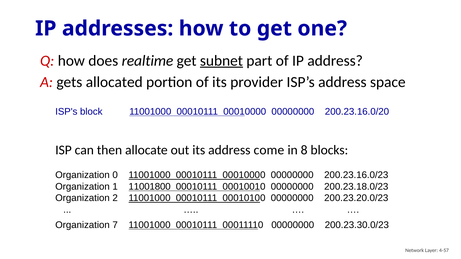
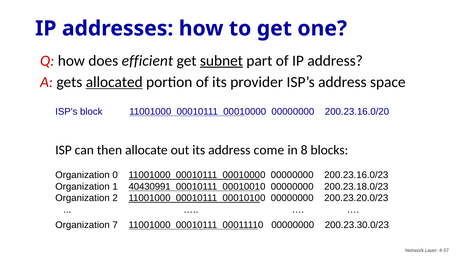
realtime: realtime -> efficient (147, 61)
allocated underline: none -> present (114, 82)
11001800: 11001800 -> 40430991 (150, 187)
